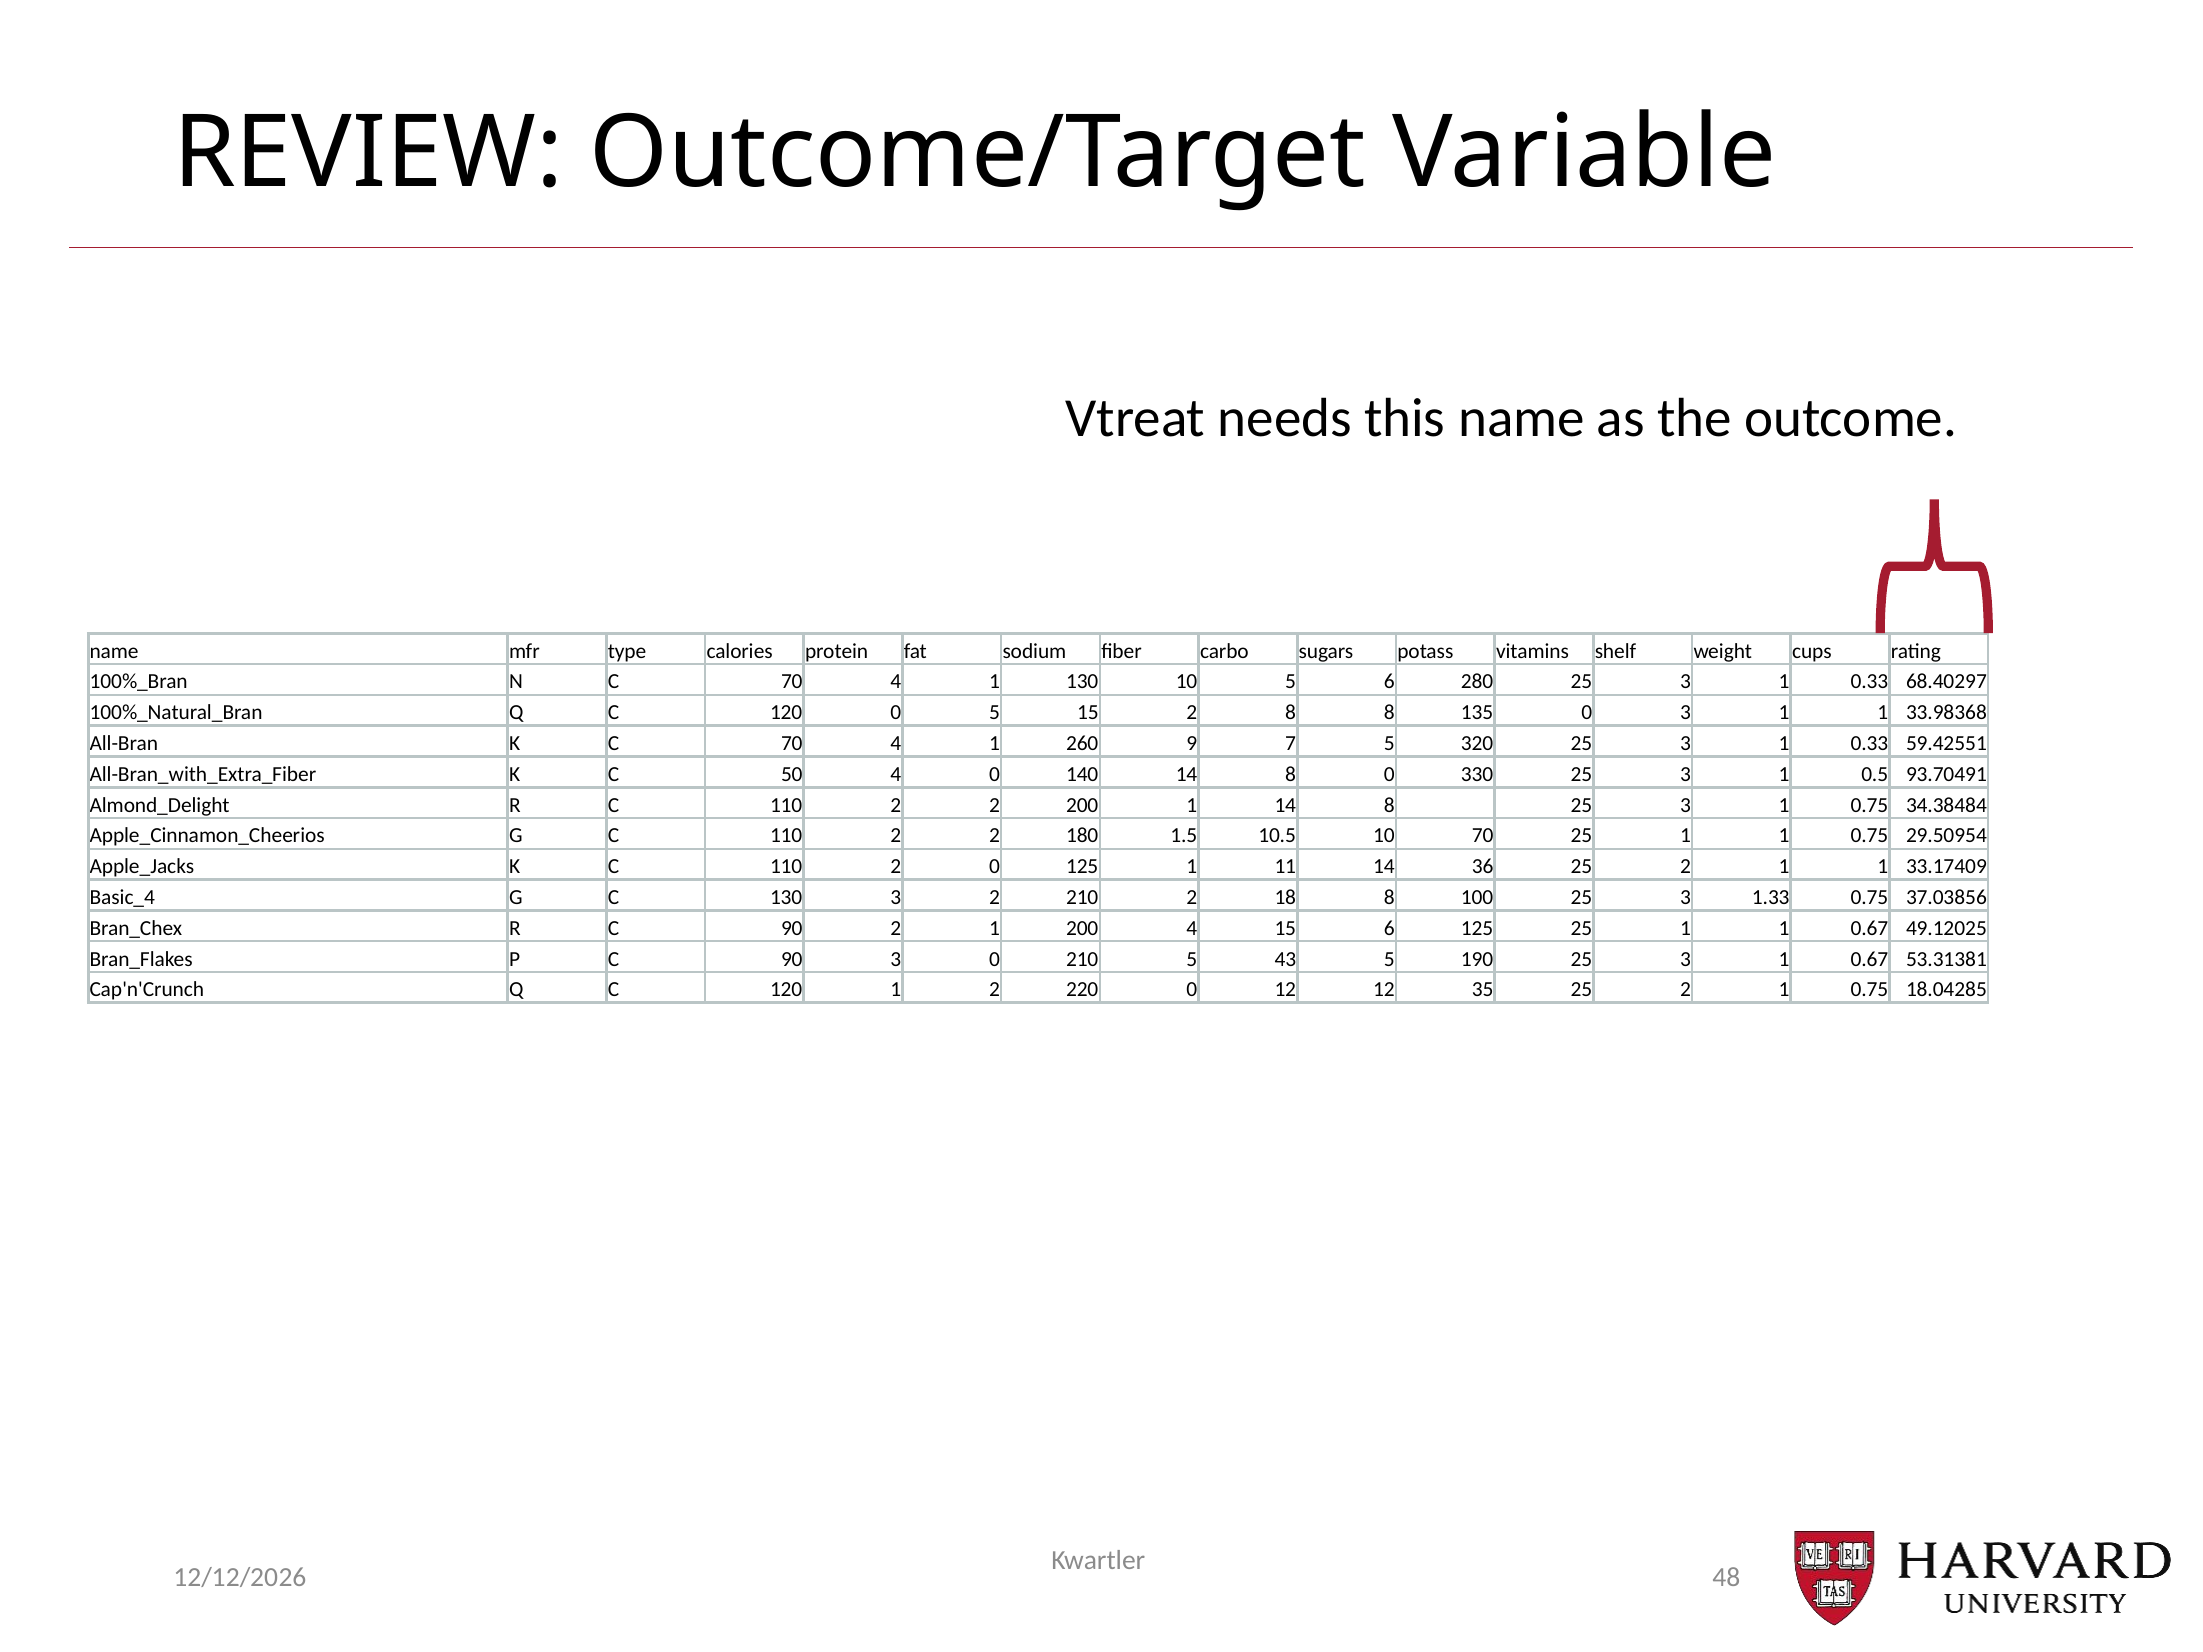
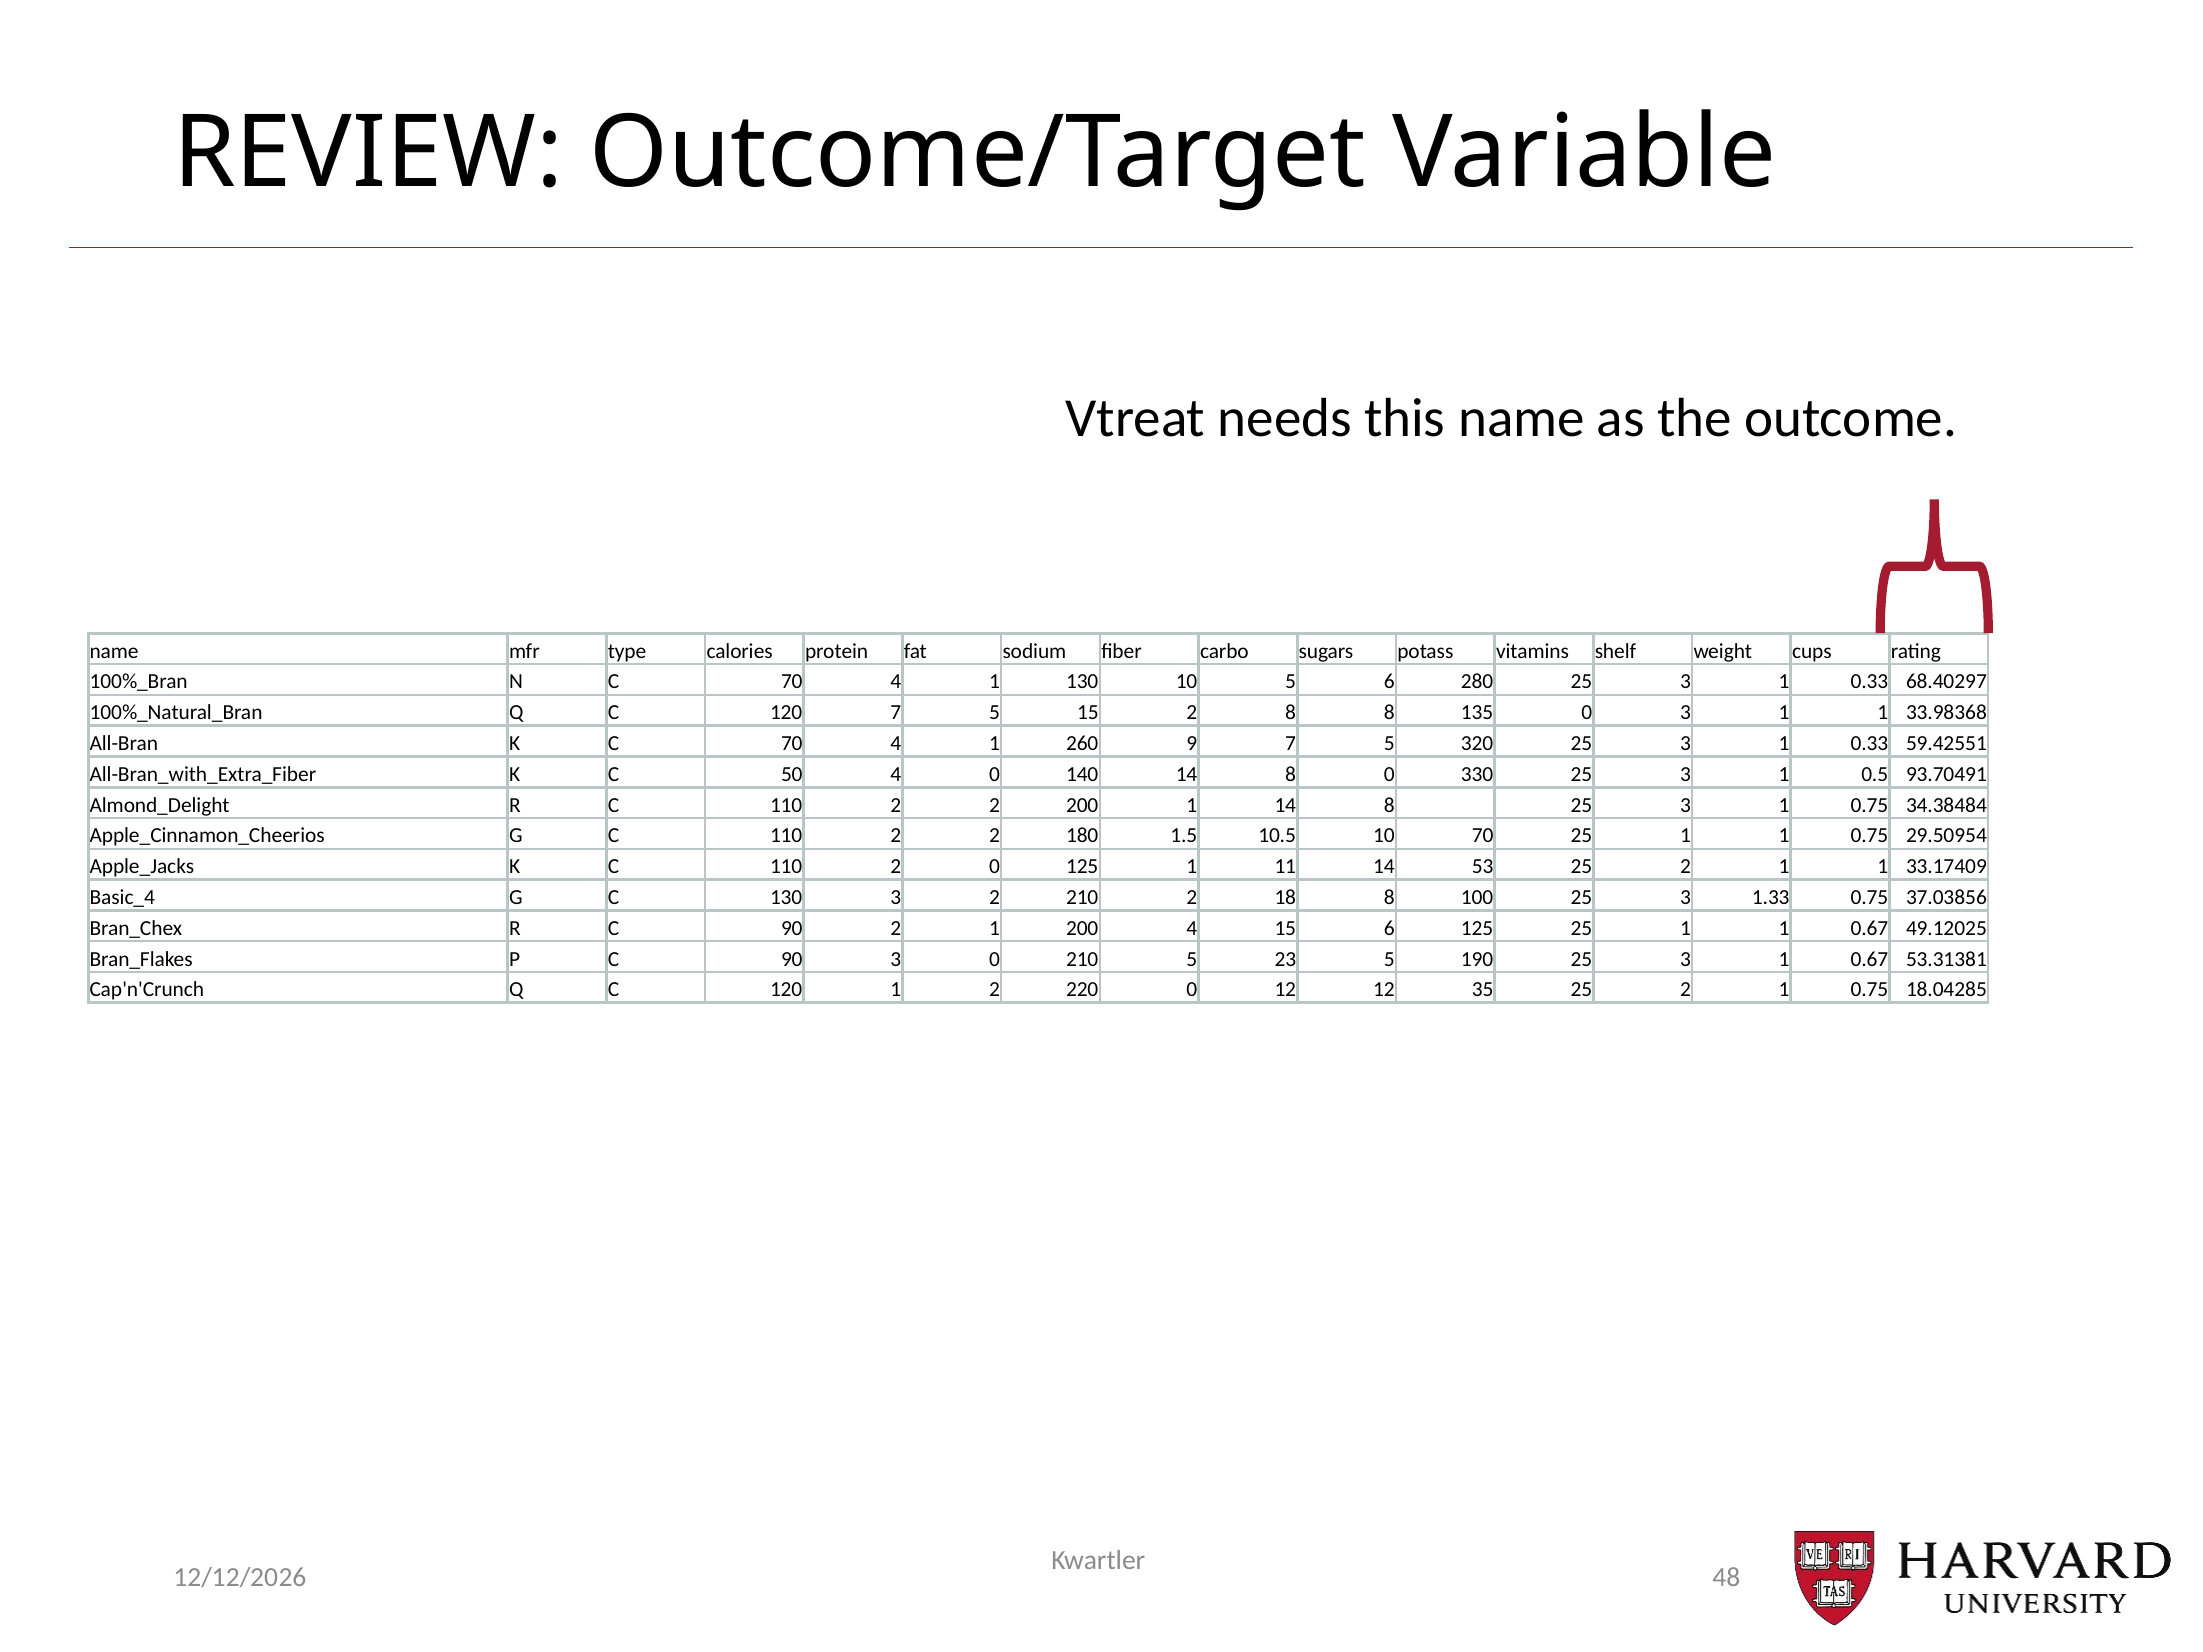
120 0: 0 -> 7 (896, 713)
36: 36 -> 53 (1483, 867)
43: 43 -> 23 (1285, 959)
